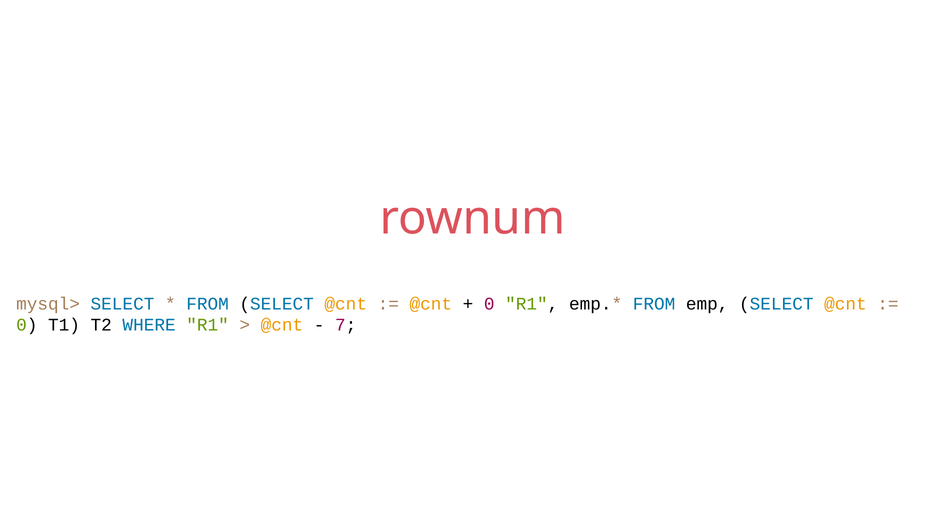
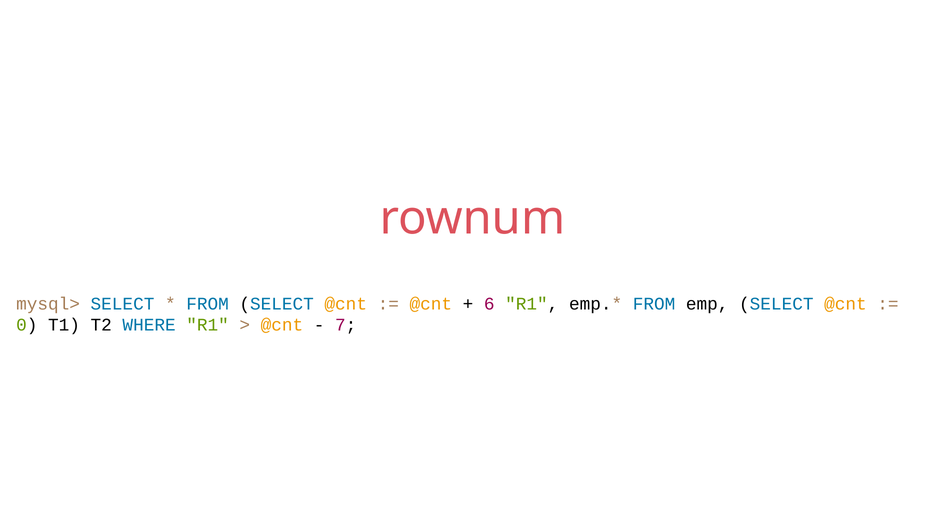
0: 0 -> 6 (489, 303)
